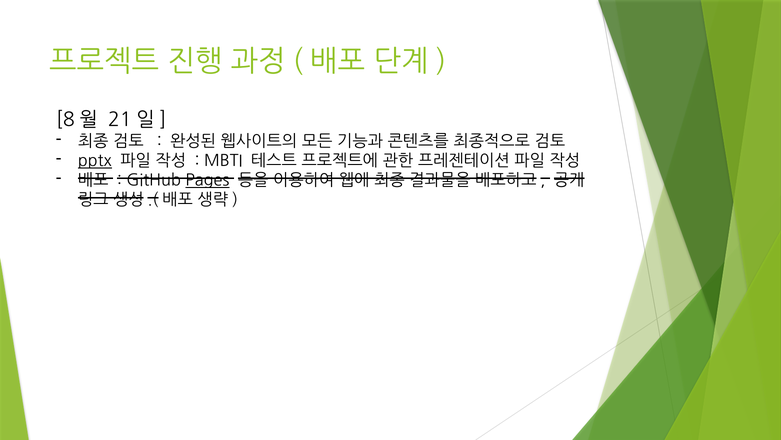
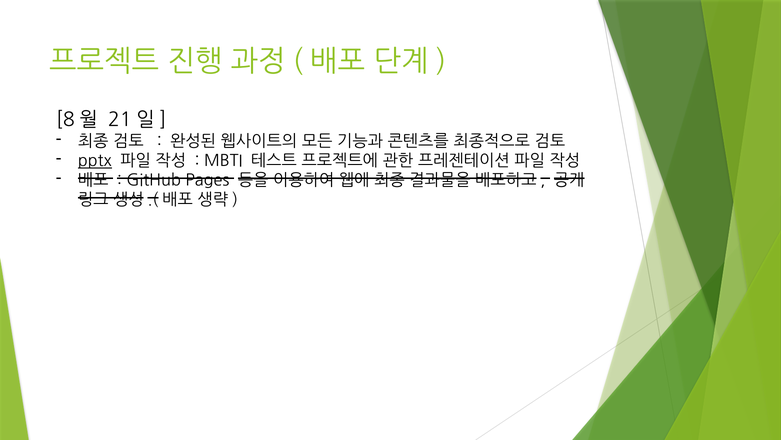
Pages underline: present -> none (207, 180)
